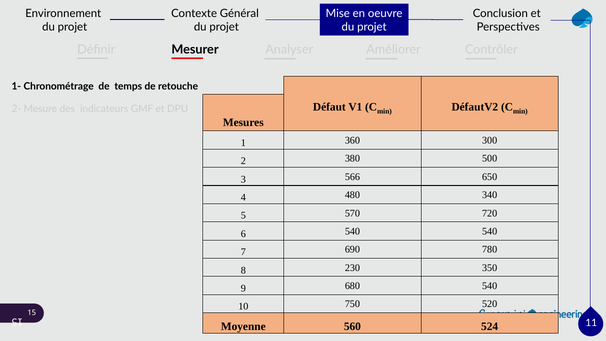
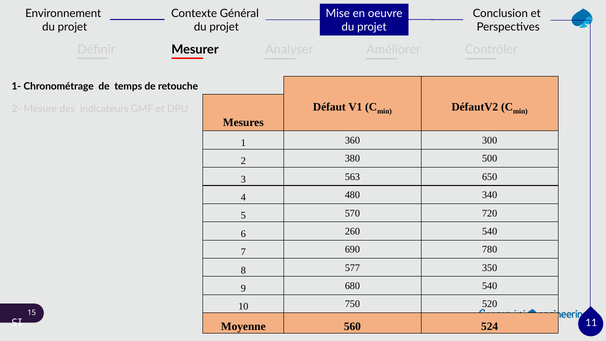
566: 566 -> 563 (352, 177)
6 540: 540 -> 260 (352, 231)
230: 230 -> 577 (352, 268)
